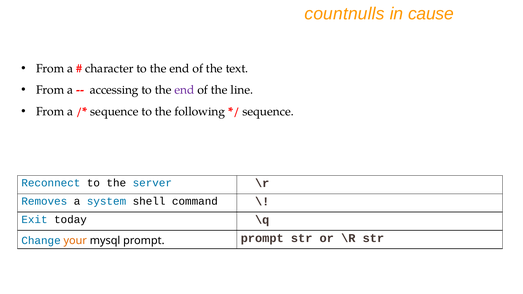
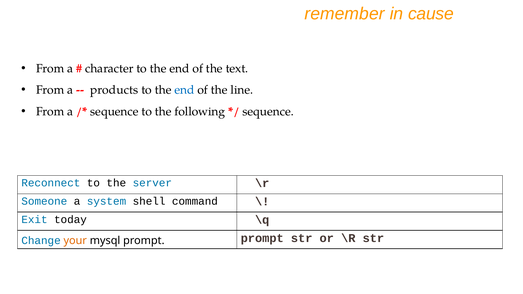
countnulls: countnulls -> remember (345, 14)
accessing: accessing -> products (114, 90)
end colour: purple -> blue (184, 90)
Removes: Removes -> Someone (44, 201)
